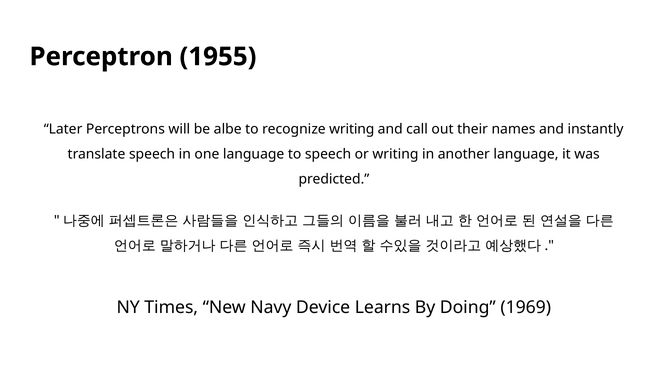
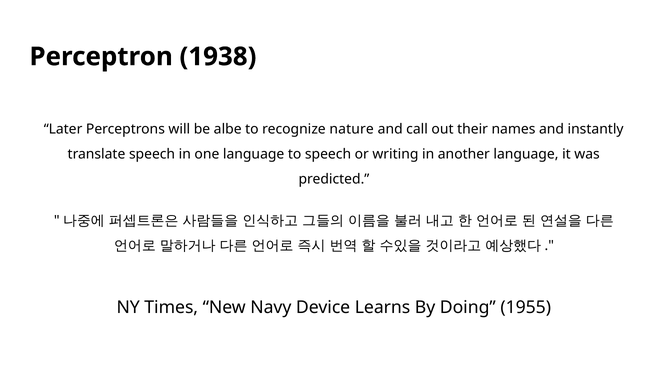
1955: 1955 -> 1938 (218, 57)
recognize writing: writing -> nature (352, 129)
1969: 1969 -> 1955 (526, 307)
